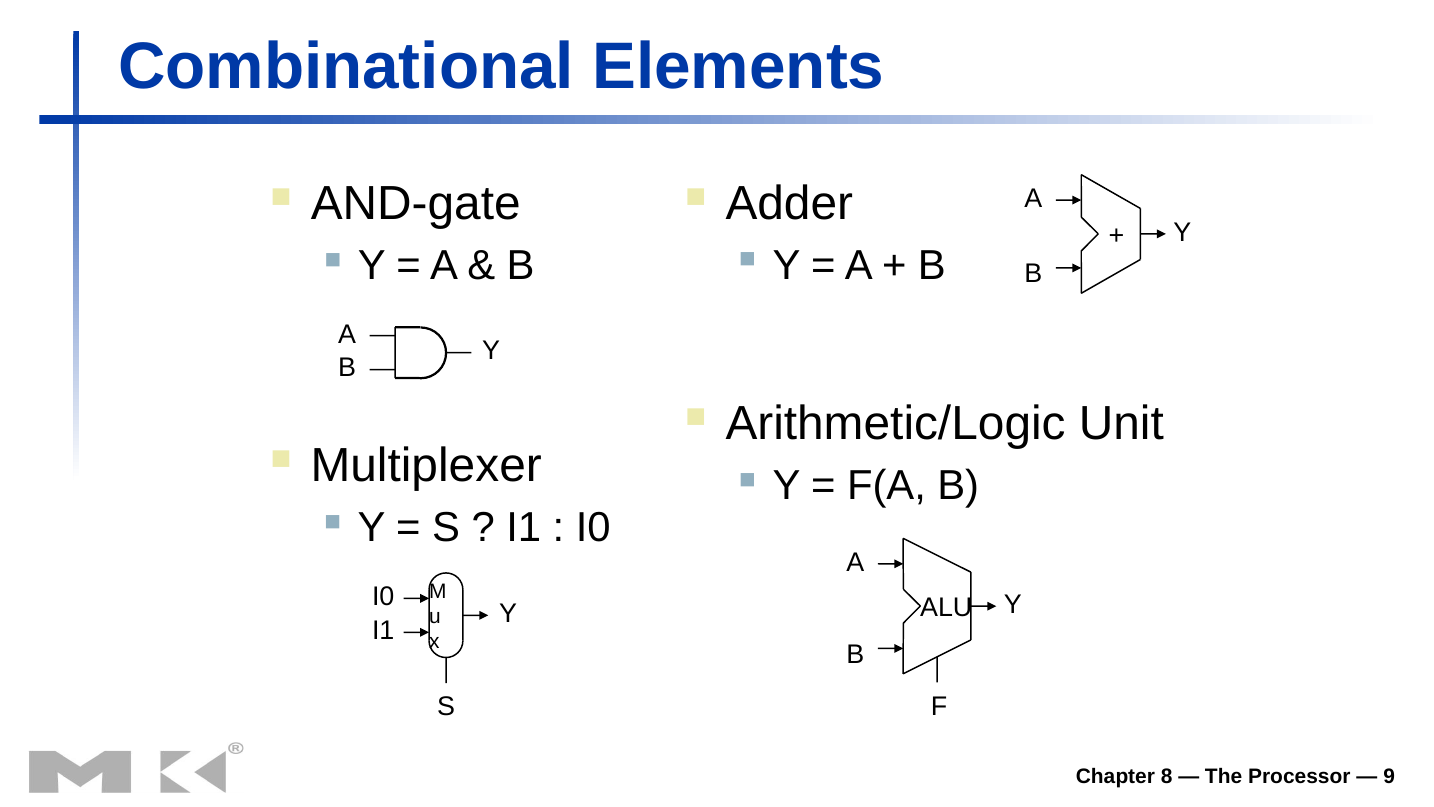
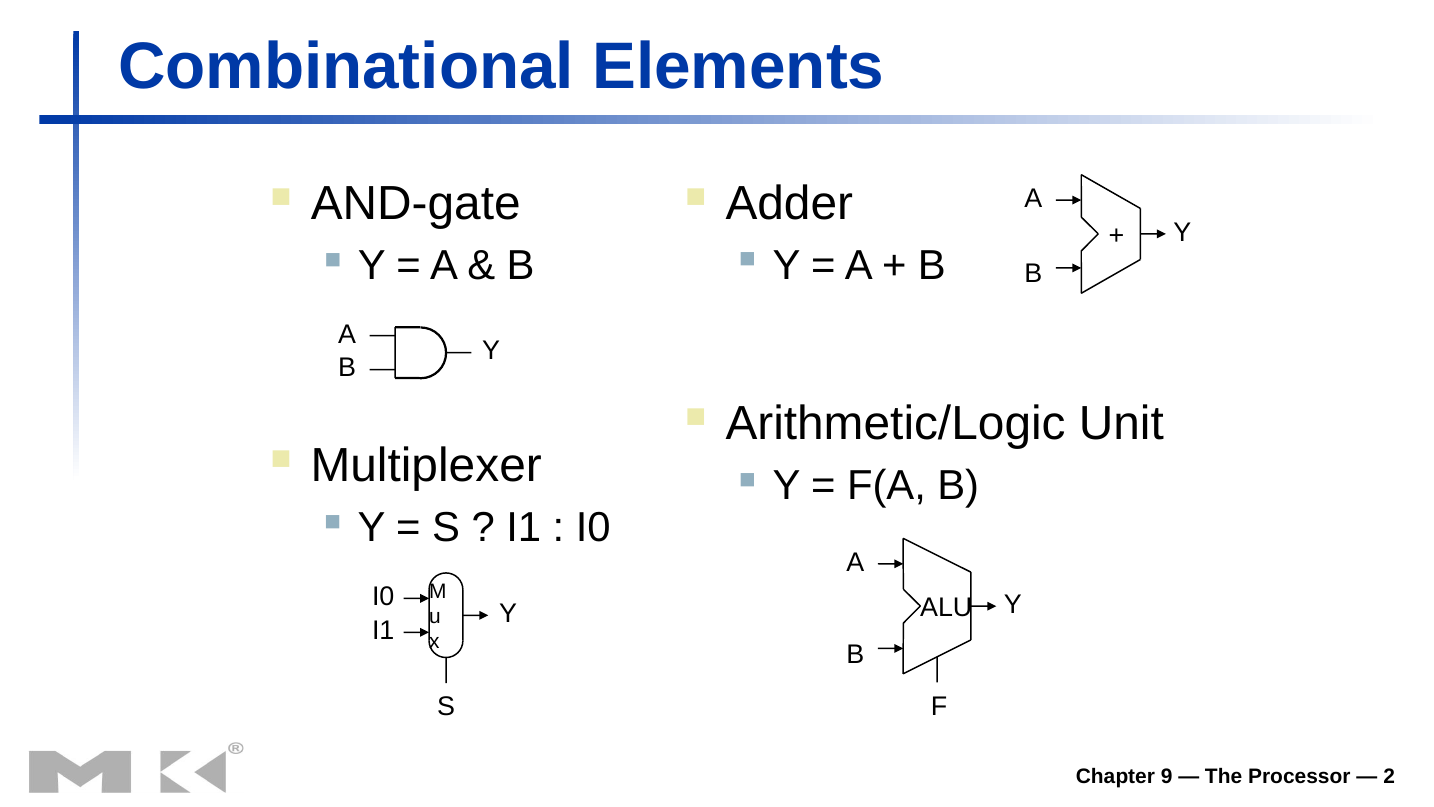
8: 8 -> 9 (1167, 776)
9: 9 -> 2 (1389, 776)
